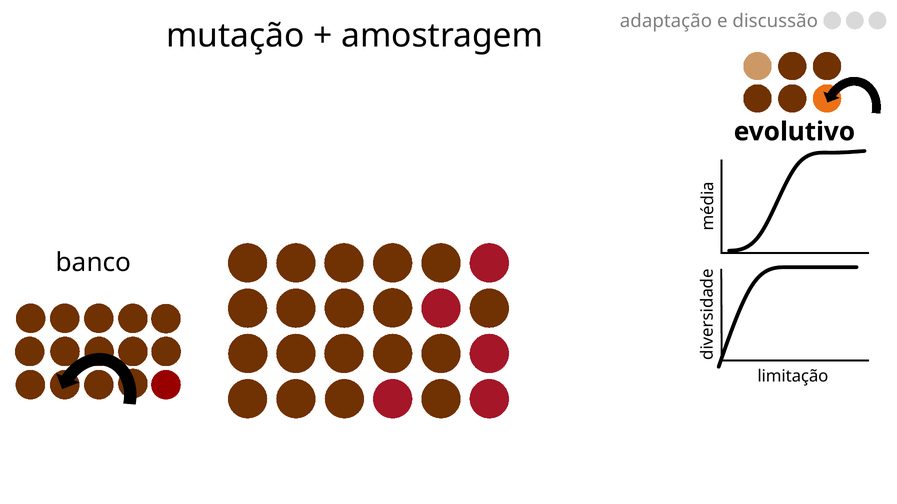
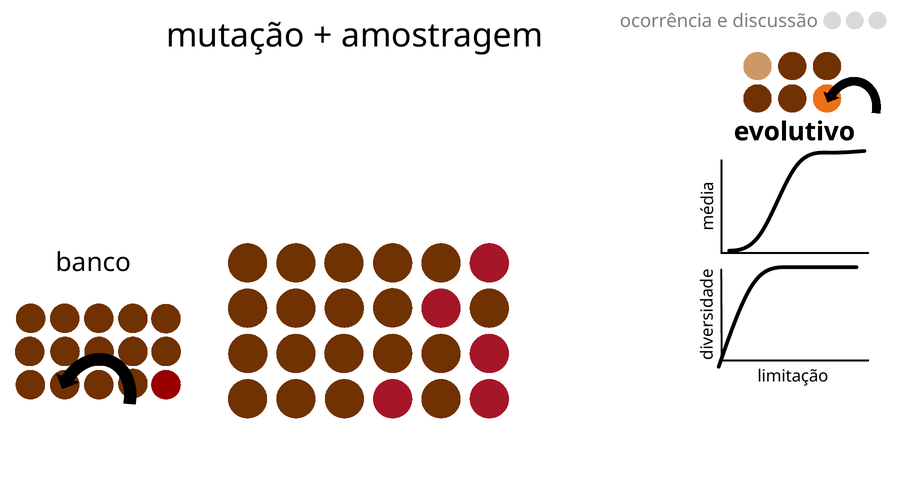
adaptação: adaptação -> ocorrência (666, 21)
